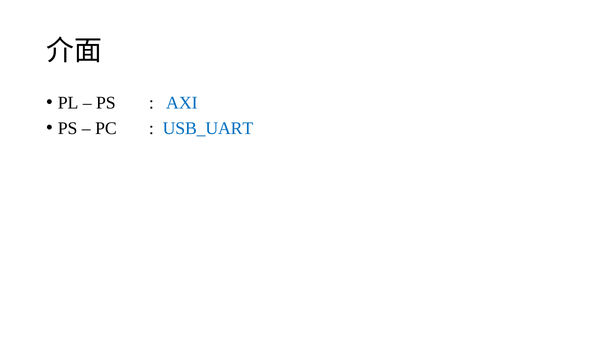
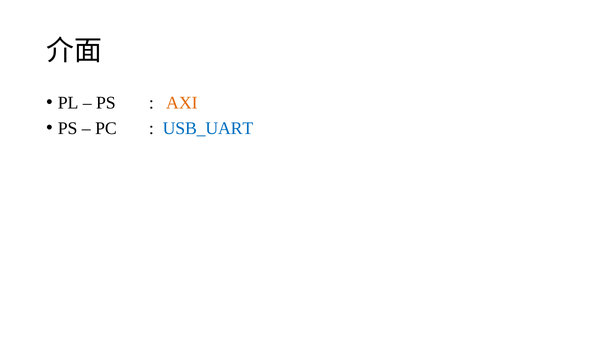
AXI colour: blue -> orange (182, 103)
